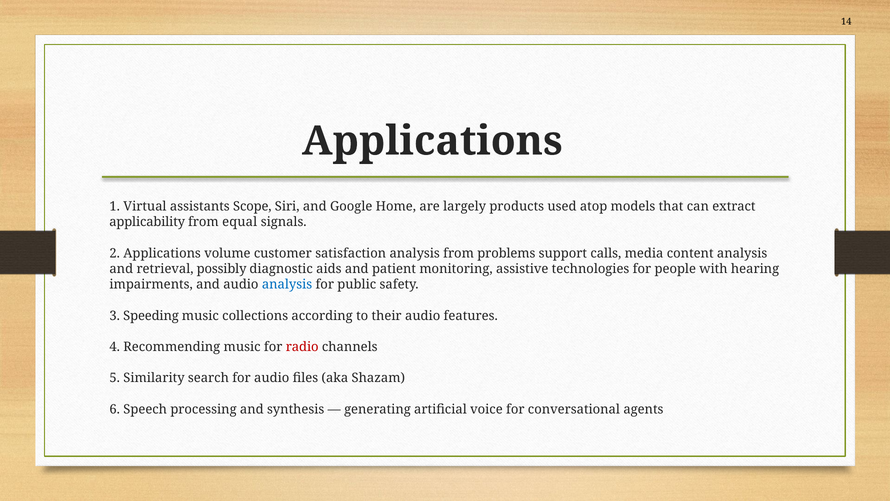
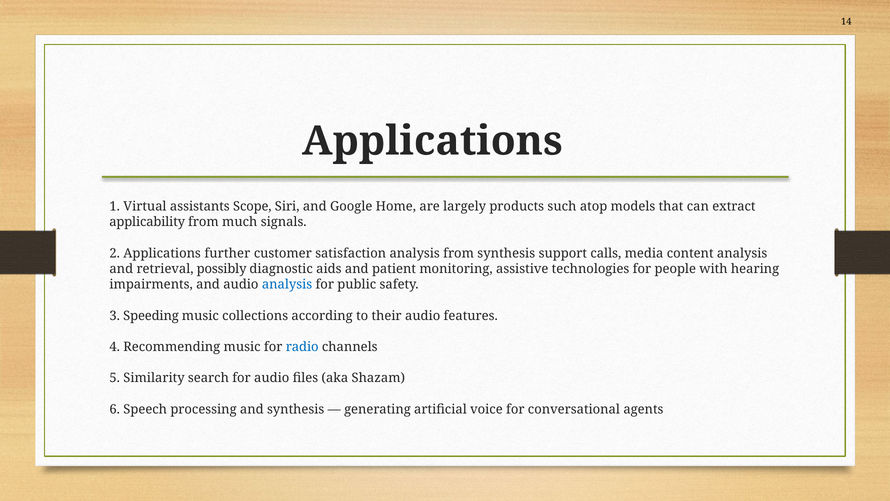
used: used -> such (562, 206)
equal: equal -> much (240, 222)
volume: volume -> further (227, 253)
from problems: problems -> synthesis (506, 253)
radio colour: red -> blue (302, 347)
